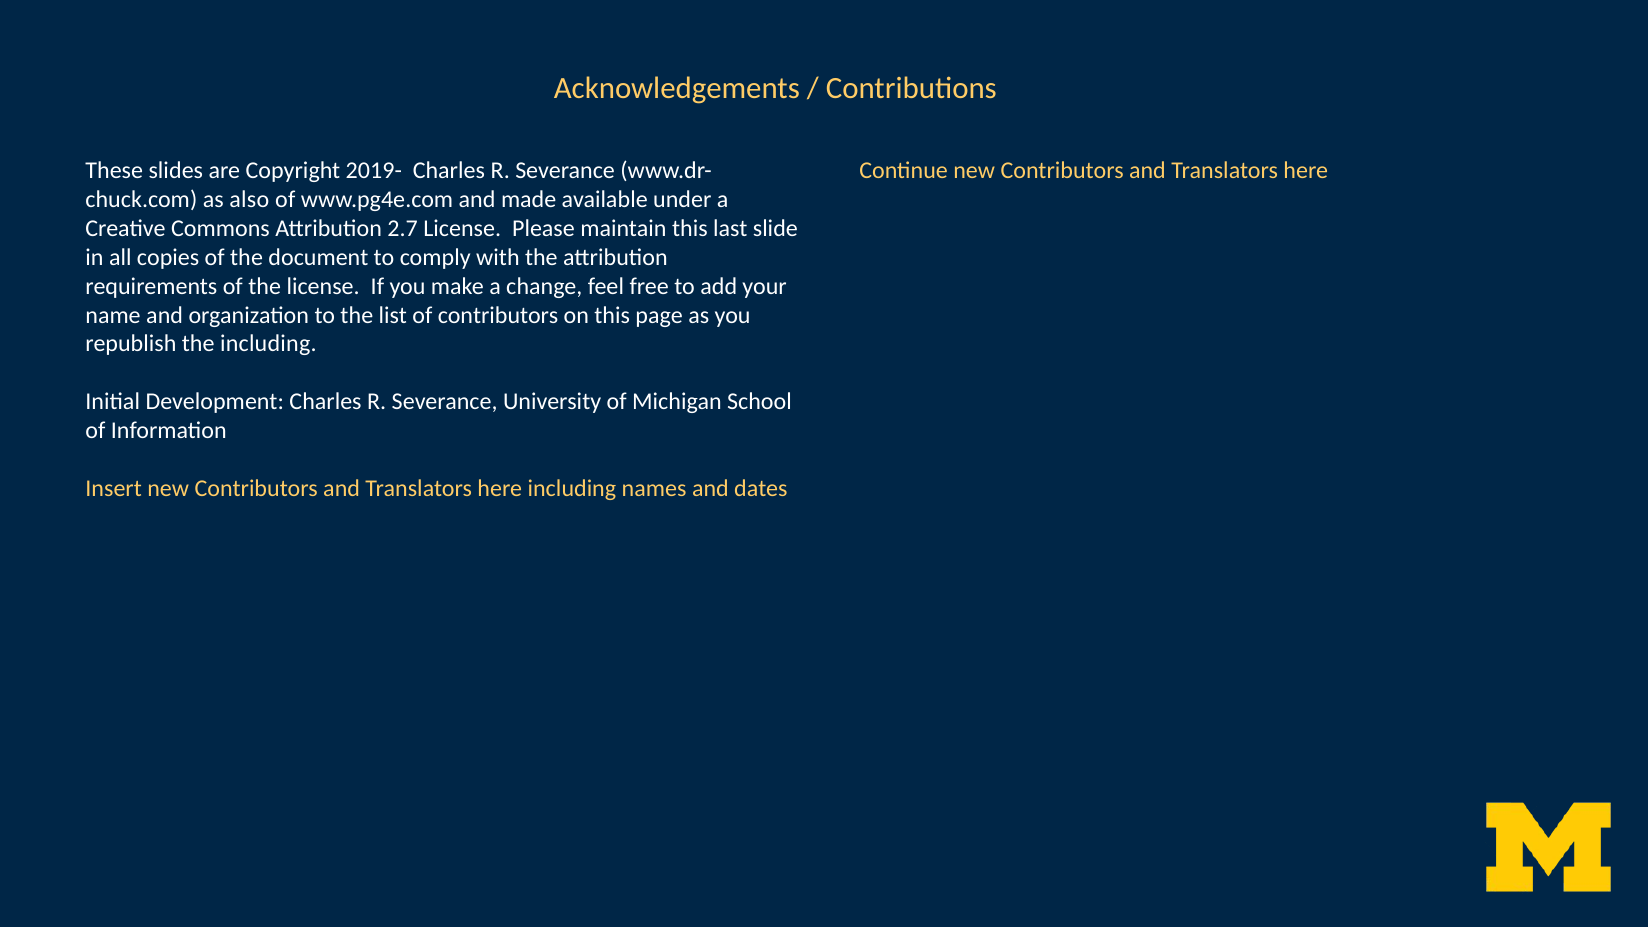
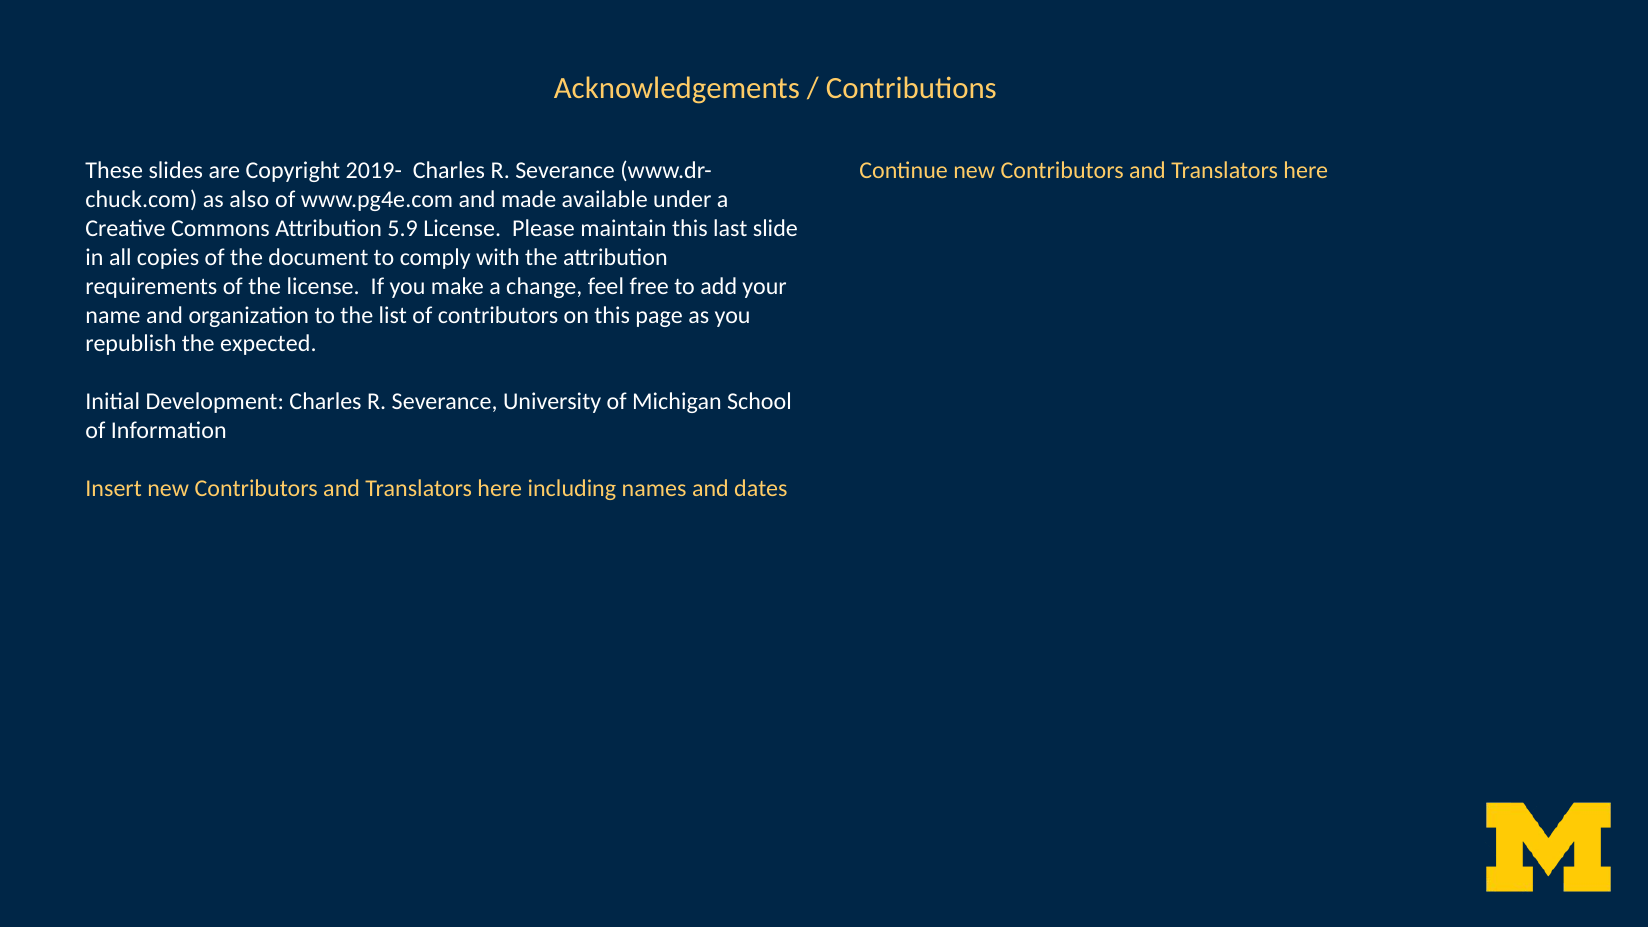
2.7: 2.7 -> 5.9 (403, 229)
the including: including -> expected (268, 344)
